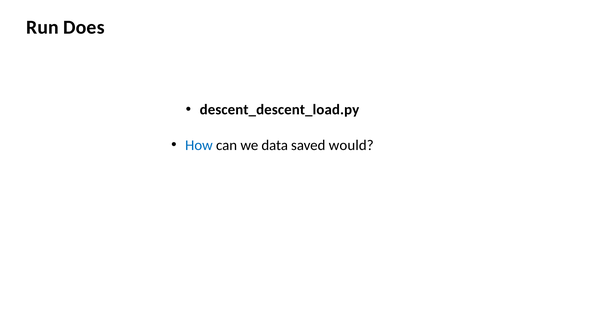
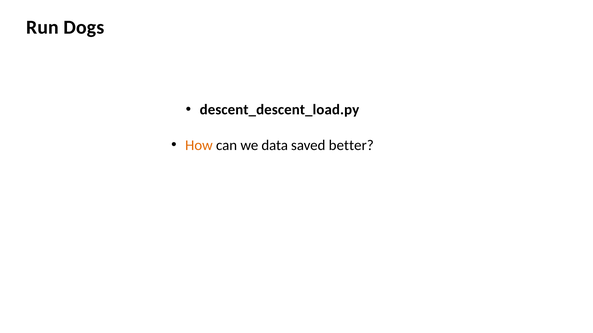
Does: Does -> Dogs (84, 27)
How colour: blue -> orange (199, 145)
would: would -> better (351, 145)
